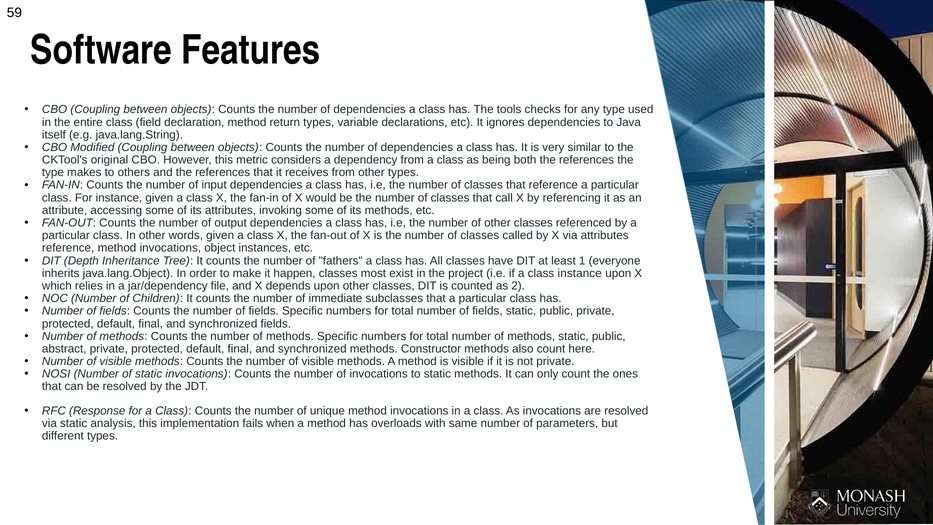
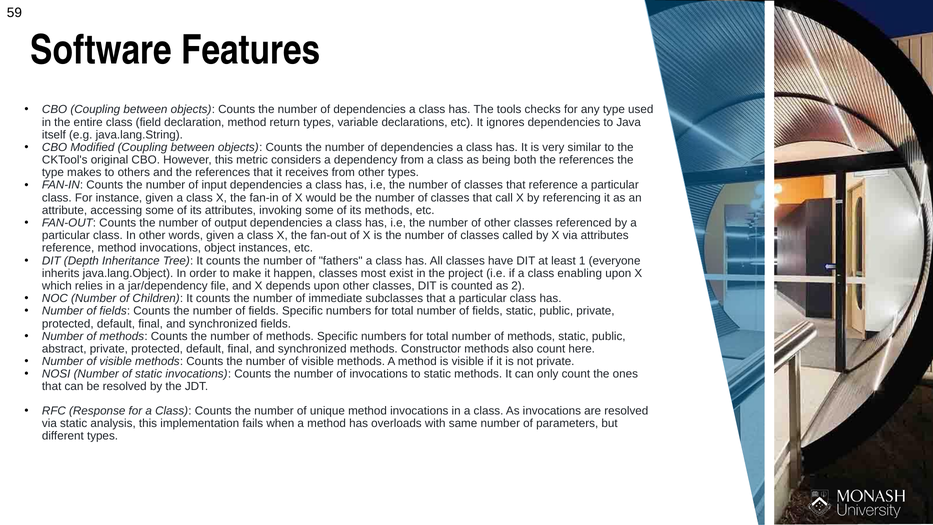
class instance: instance -> enabling (580, 273)
